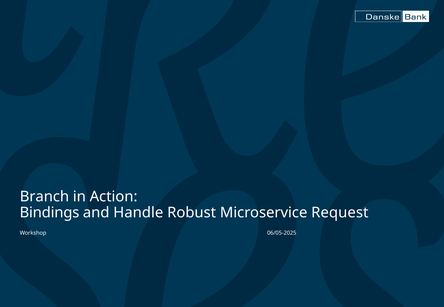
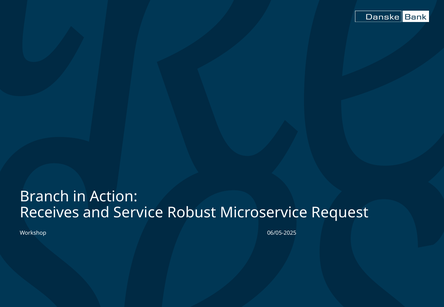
Bindings: Bindings -> Receives (49, 213)
Handle: Handle -> Service (138, 213)
